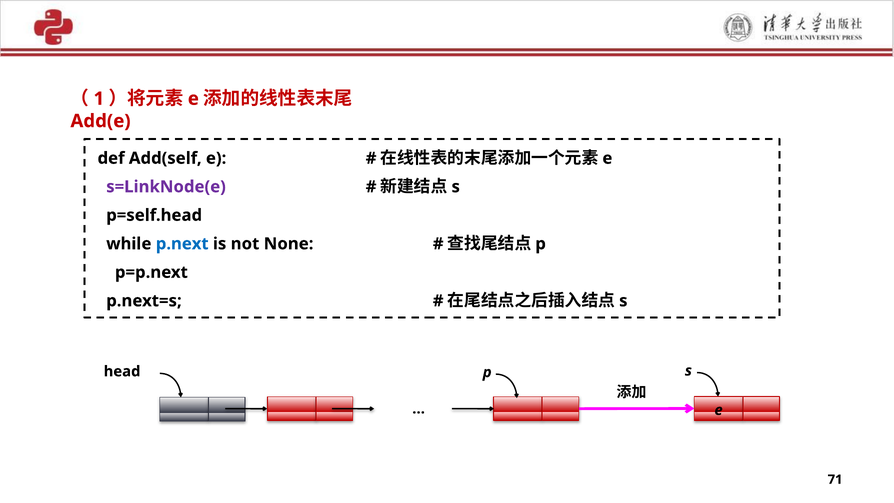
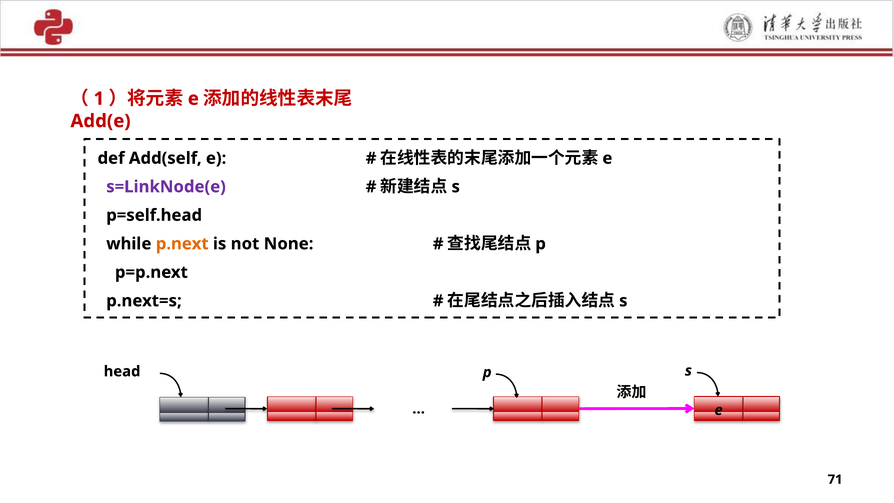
p.next colour: blue -> orange (182, 244)
